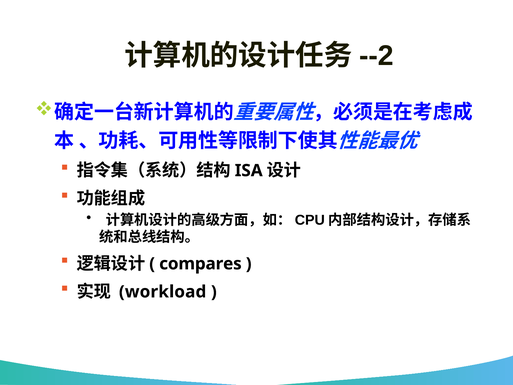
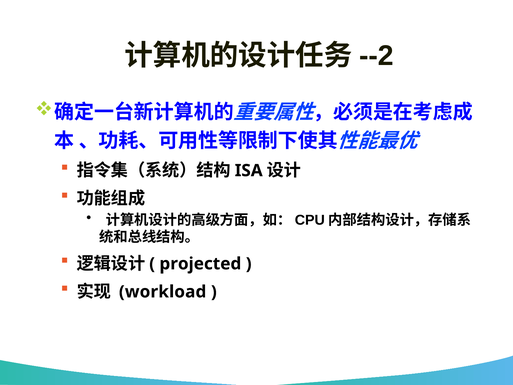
compares: compares -> projected (200, 264)
